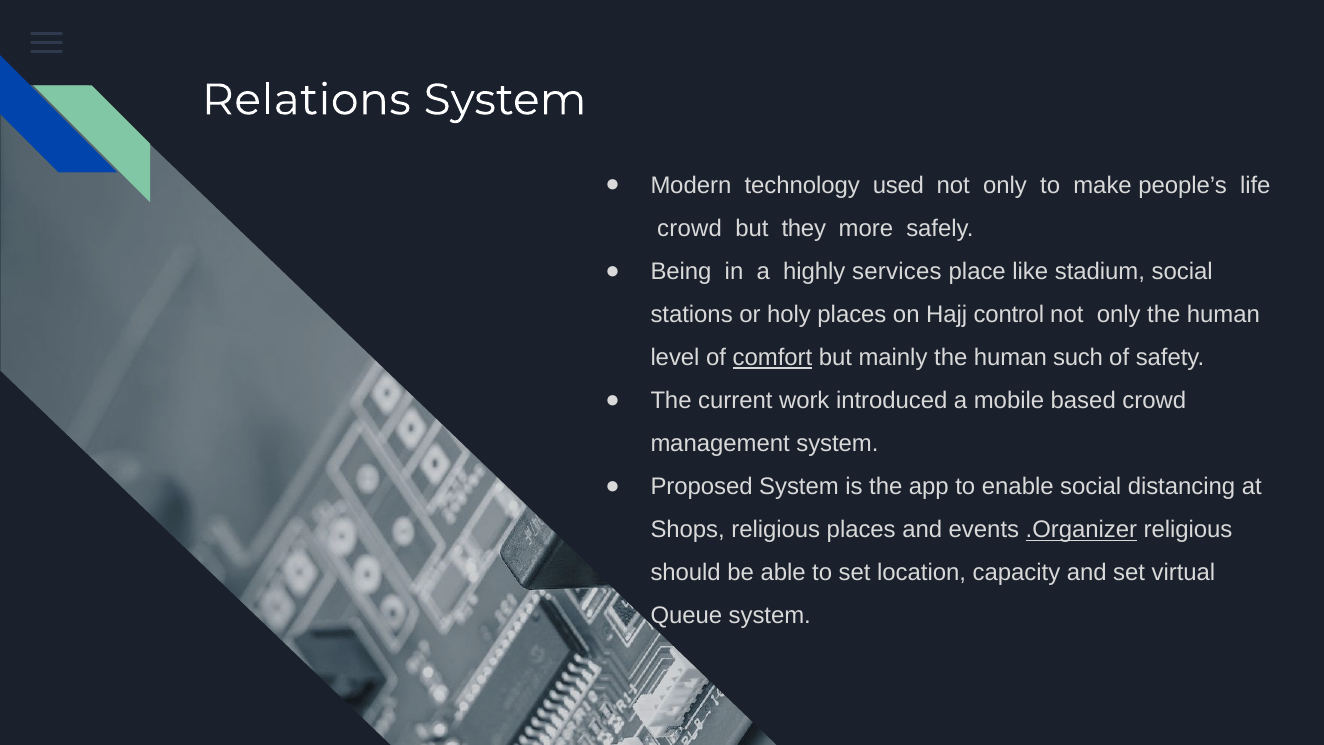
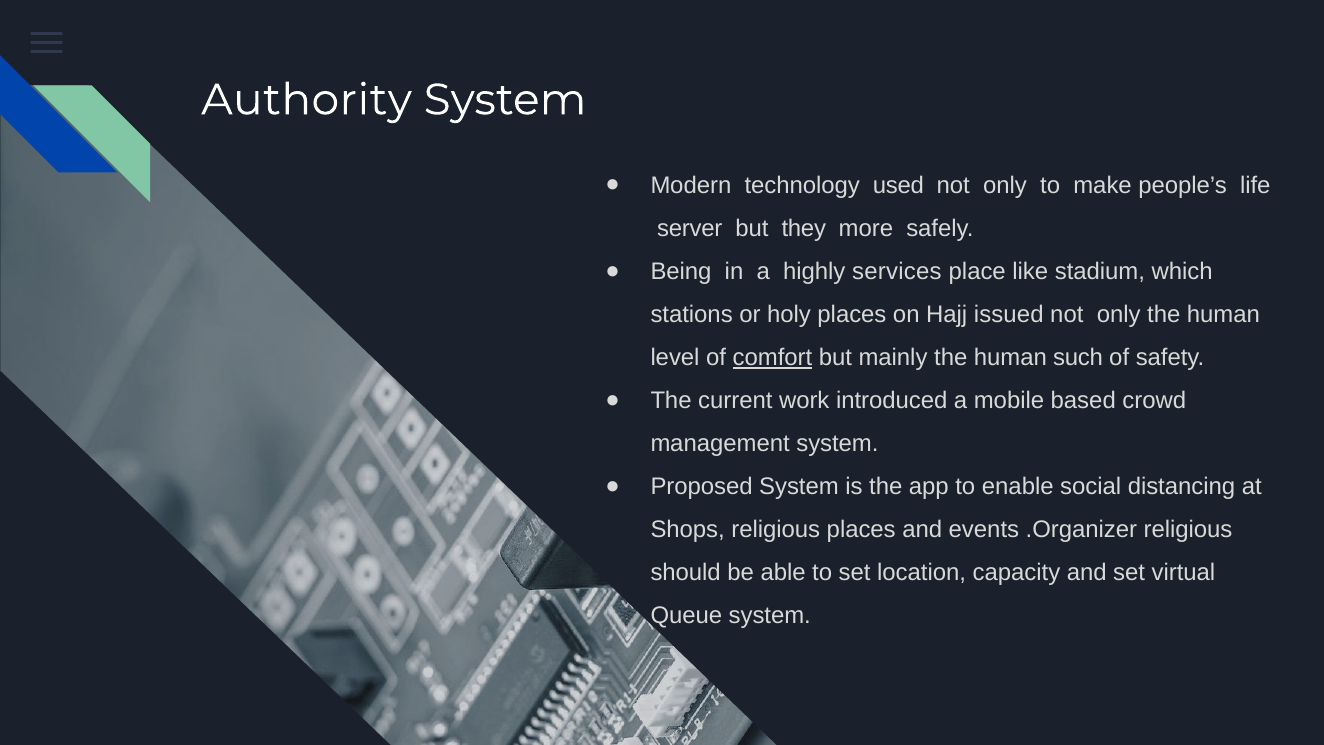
Relations: Relations -> Authority (306, 100)
crowd: crowd -> server (690, 228)
stadium social: social -> which (1182, 271)
control: control -> issued (1009, 315)
.Organizer underline: present -> none (1081, 530)
